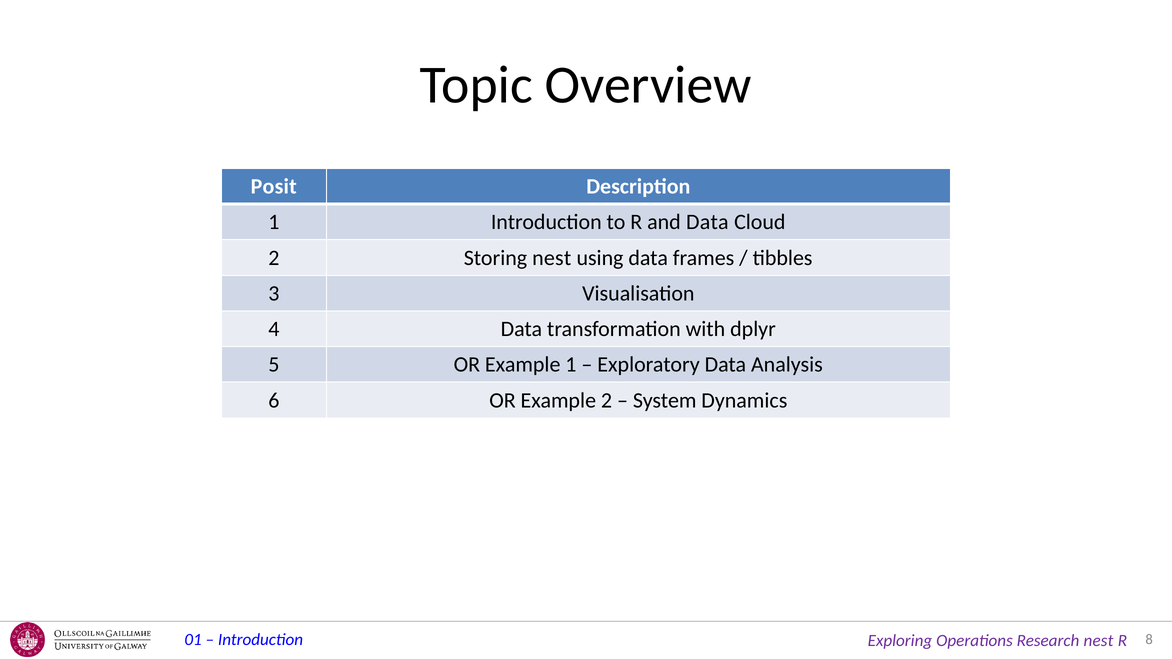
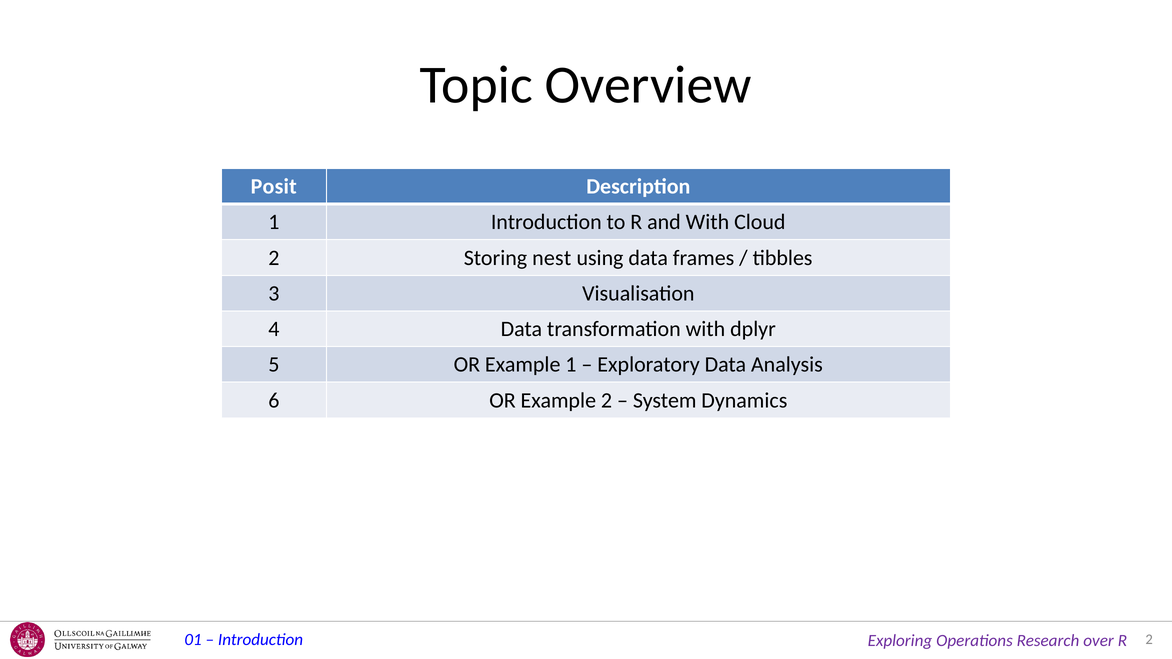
and Data: Data -> With (707, 222)
nest: nest -> over (1099, 641)
R 8: 8 -> 2 (1149, 640)
